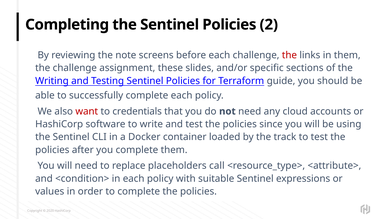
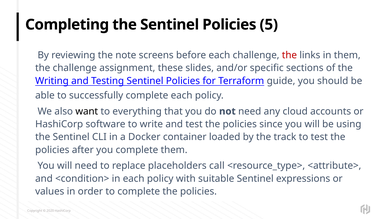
2: 2 -> 5 (269, 25)
want colour: red -> black (87, 111)
credentials: credentials -> everything (137, 111)
